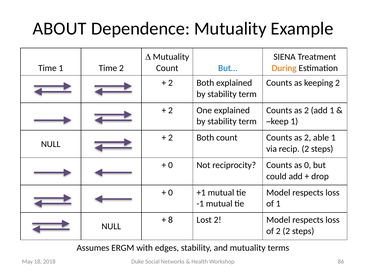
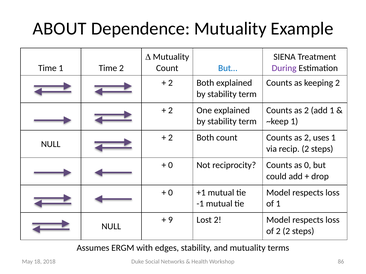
During colour: orange -> purple (284, 68)
able: able -> uses (321, 138)
8: 8 -> 9 (170, 220)
